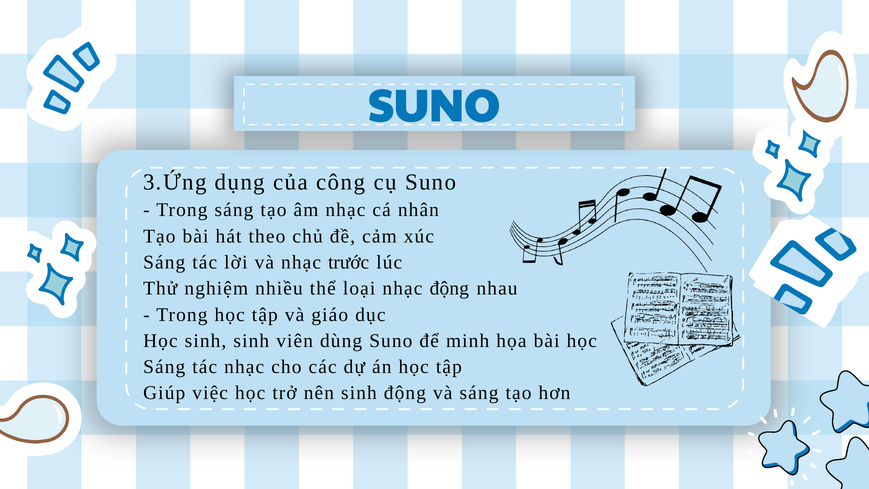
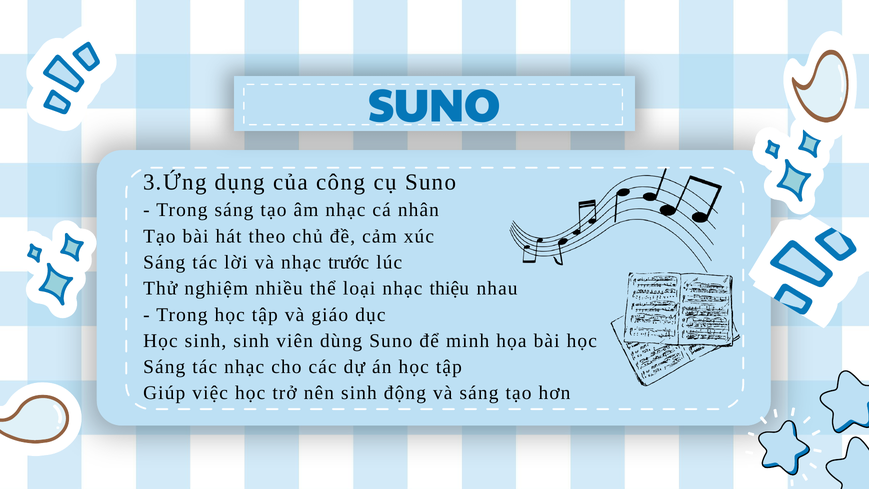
nhạc động: động -> thiệu (449, 288)
